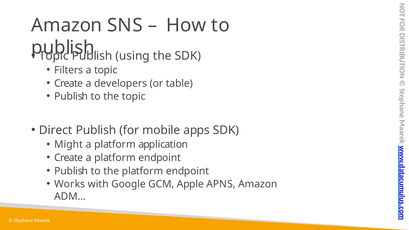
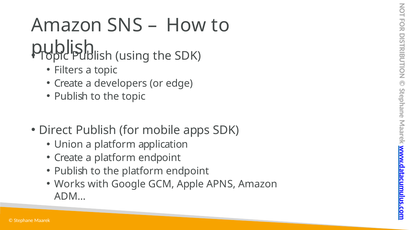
table: table -> edge (179, 83)
Might: Might -> Union (69, 145)
